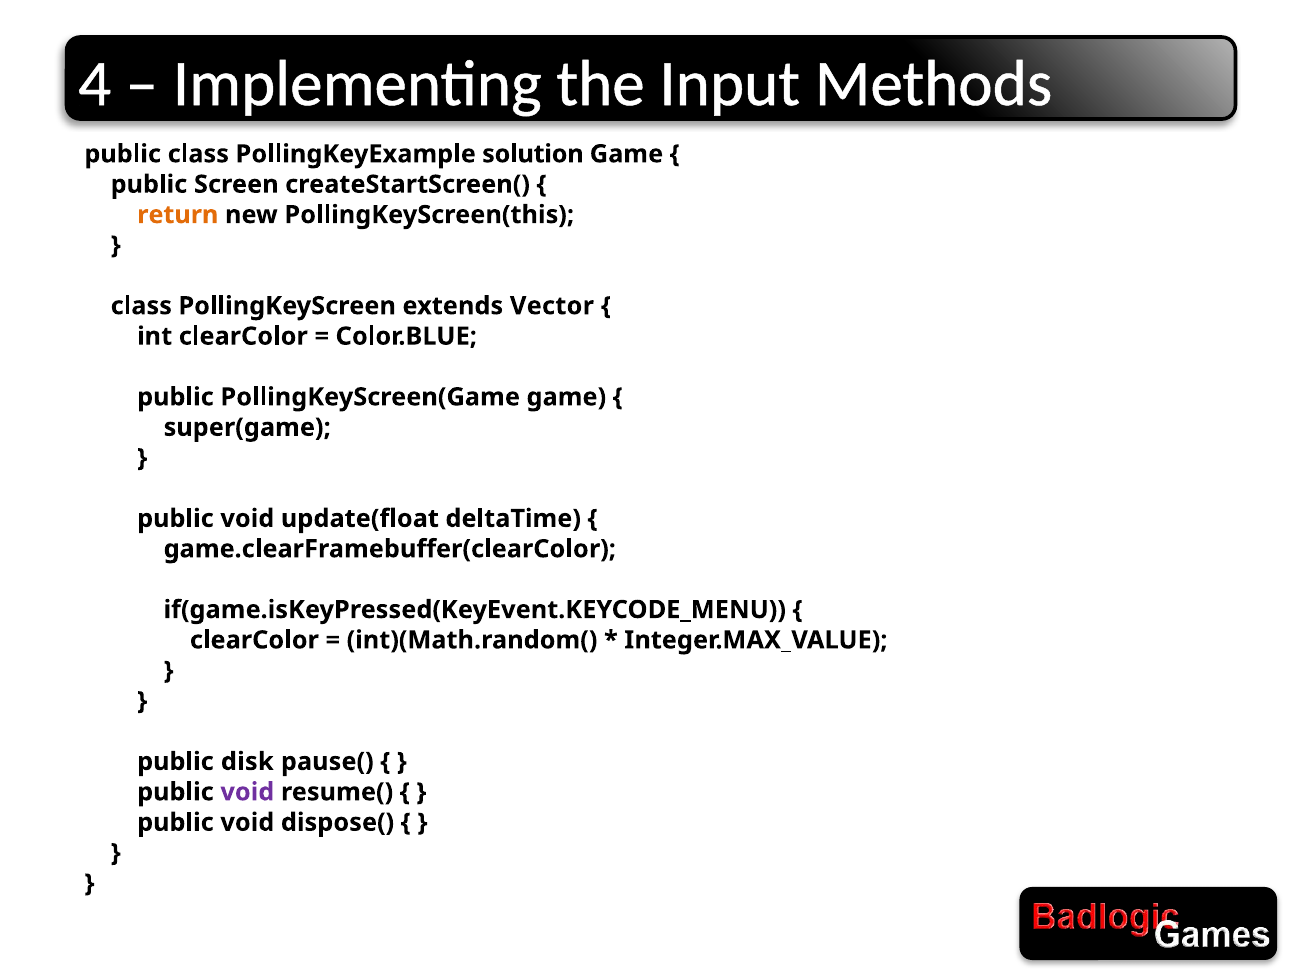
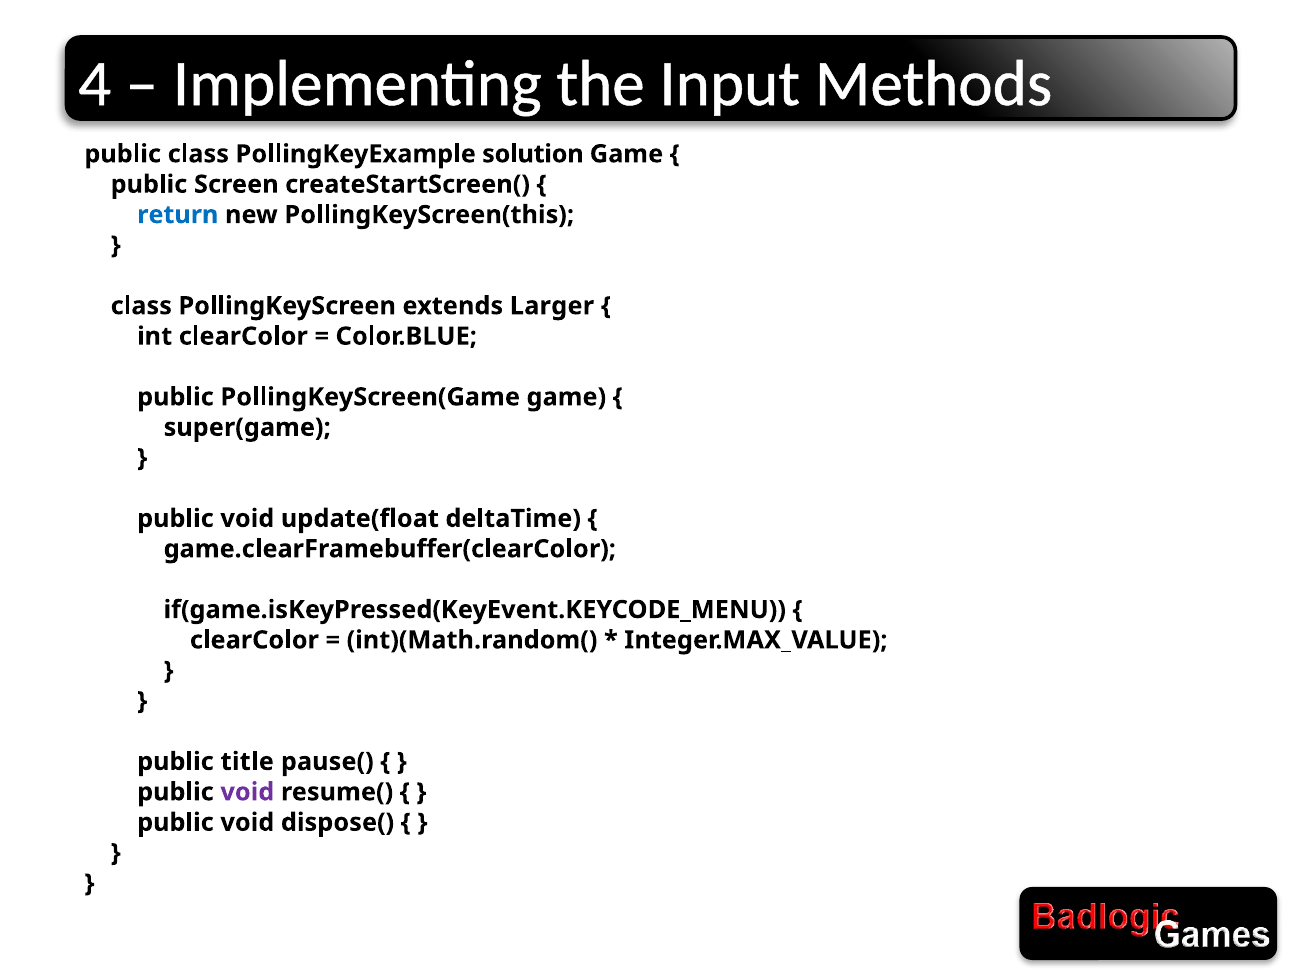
return colour: orange -> blue (178, 215)
Vector: Vector -> Larger (552, 306)
disk: disk -> title (247, 762)
